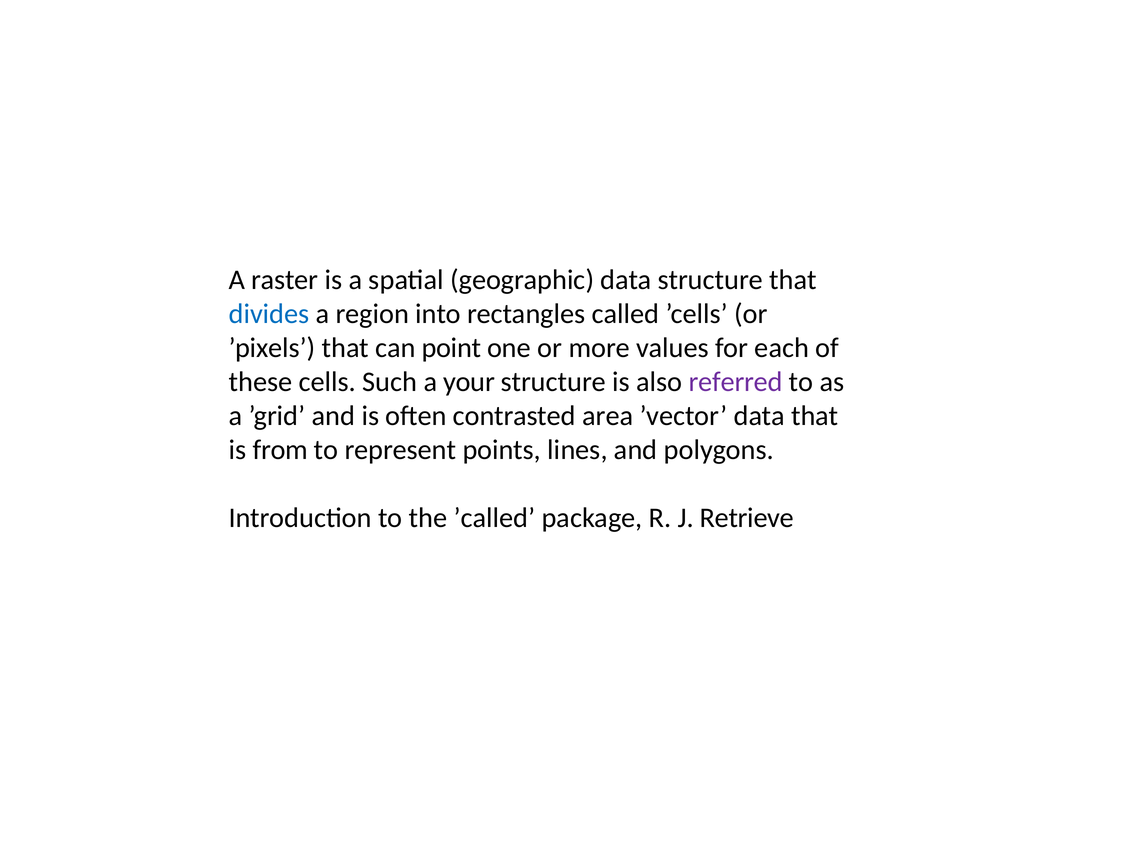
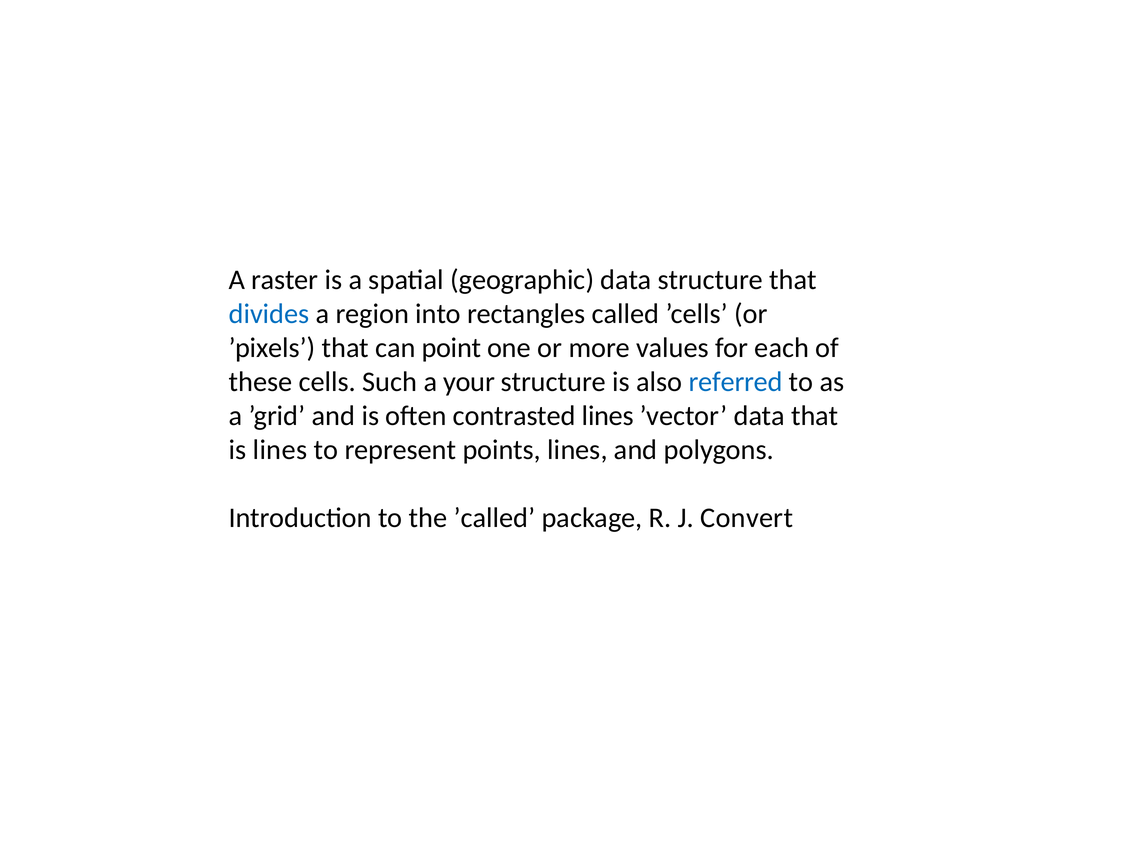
referred colour: purple -> blue (736, 382)
contrasted area: area -> lines (608, 416)
is from: from -> lines (280, 450)
Retrieve: Retrieve -> Convert (747, 518)
